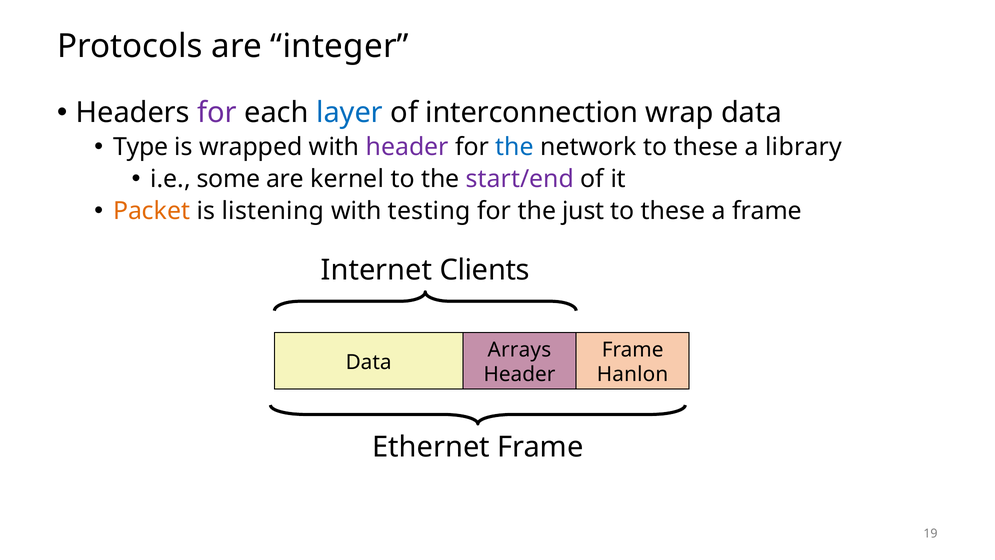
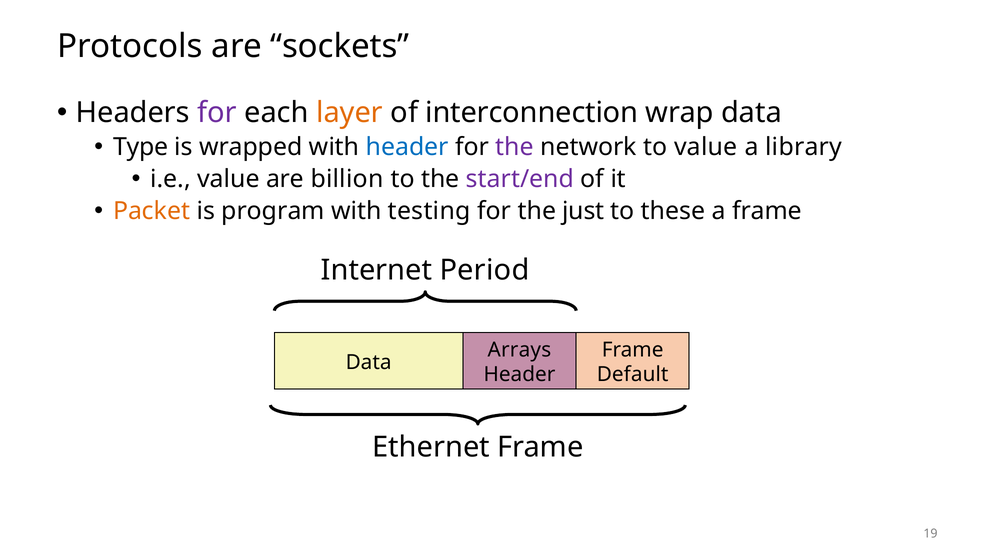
integer: integer -> sockets (340, 46)
layer colour: blue -> orange (350, 113)
header colour: purple -> blue (407, 147)
the colour: blue -> purple (515, 147)
network to these: these -> value (706, 147)
i.e some: some -> value (228, 179)
kernel: kernel -> billion (347, 179)
listening: listening -> program (273, 211)
Clients: Clients -> Period (484, 270)
Hanlon: Hanlon -> Default (633, 374)
